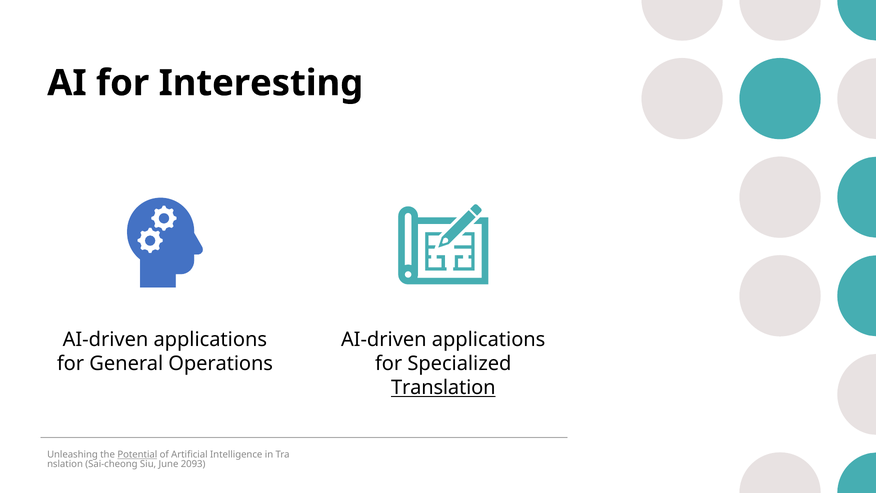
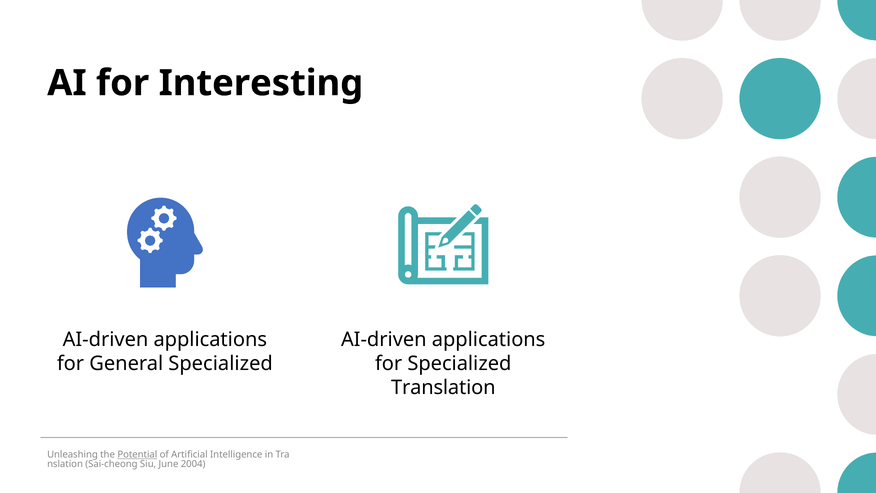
Operations: Operations -> Specialized (221, 363)
Translation underline: present -> none (443, 388)
2093: 2093 -> 2004 (193, 464)
